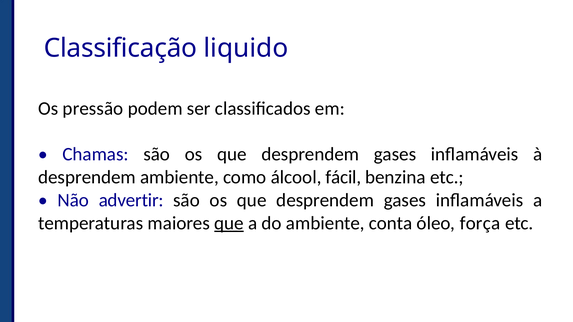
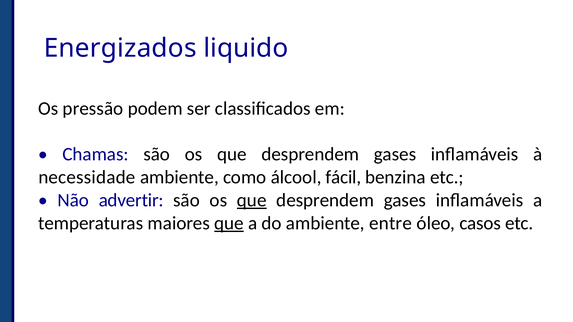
Classificação: Classificação -> Energizados (120, 48)
desprendem: desprendem -> necessidade (87, 177)
que underline: none -> present (252, 200)
conta: conta -> entre (391, 223)
força: força -> casos (480, 223)
